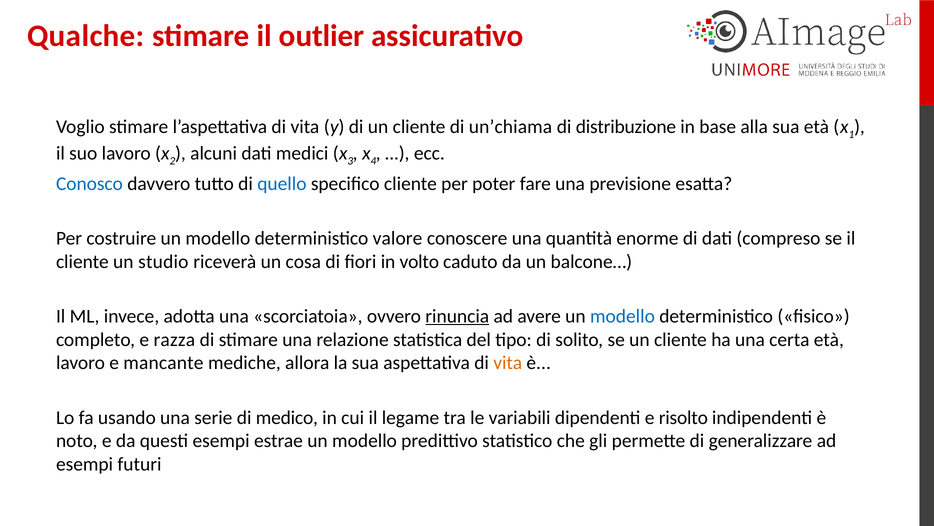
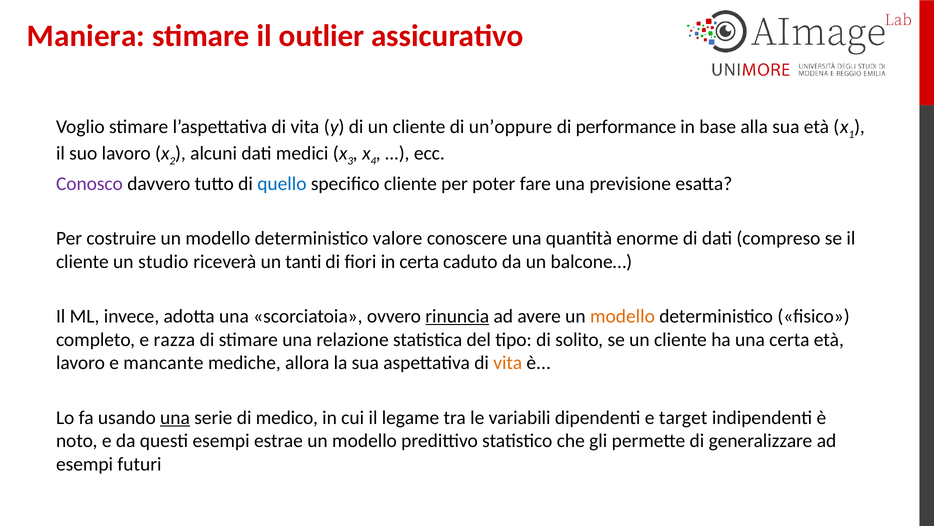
Qualche: Qualche -> Maniera (86, 36)
un’chiama: un’chiama -> un’oppure (511, 127)
distribuzione: distribuzione -> performance (626, 127)
Conosco colour: blue -> purple (89, 184)
cosa: cosa -> tanti (303, 261)
in volto: volto -> certa (419, 261)
modello colour: blue -> orange (622, 316)
una underline: none -> present (175, 417)
risolto: risolto -> target (683, 417)
